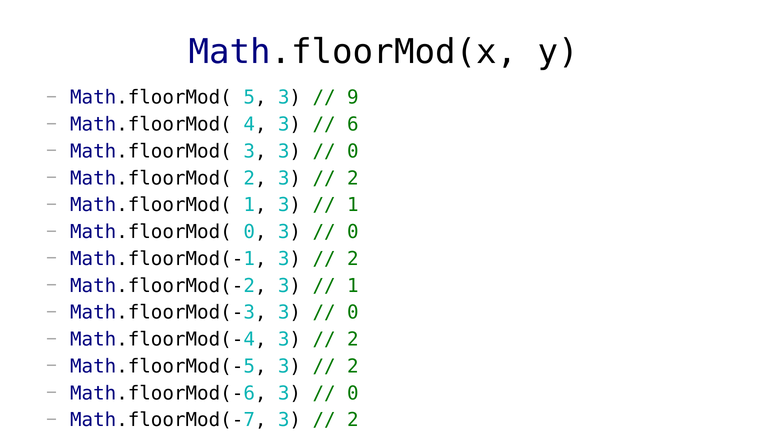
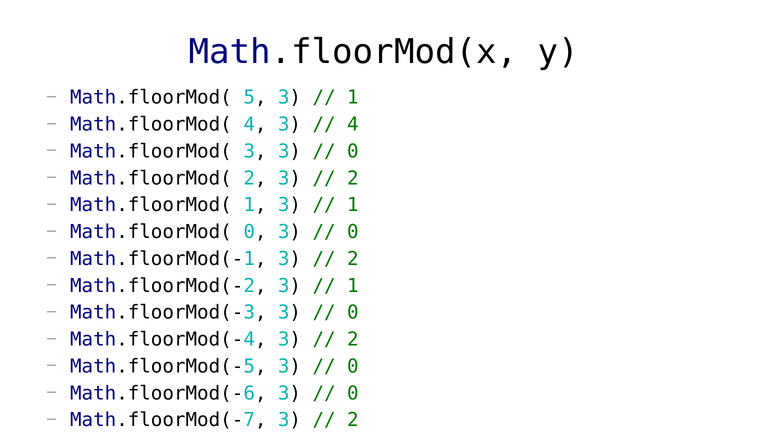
9: 9 -> 1 (353, 98)
6: 6 -> 4 (353, 124)
2: 2 -> 0 (353, 366)
